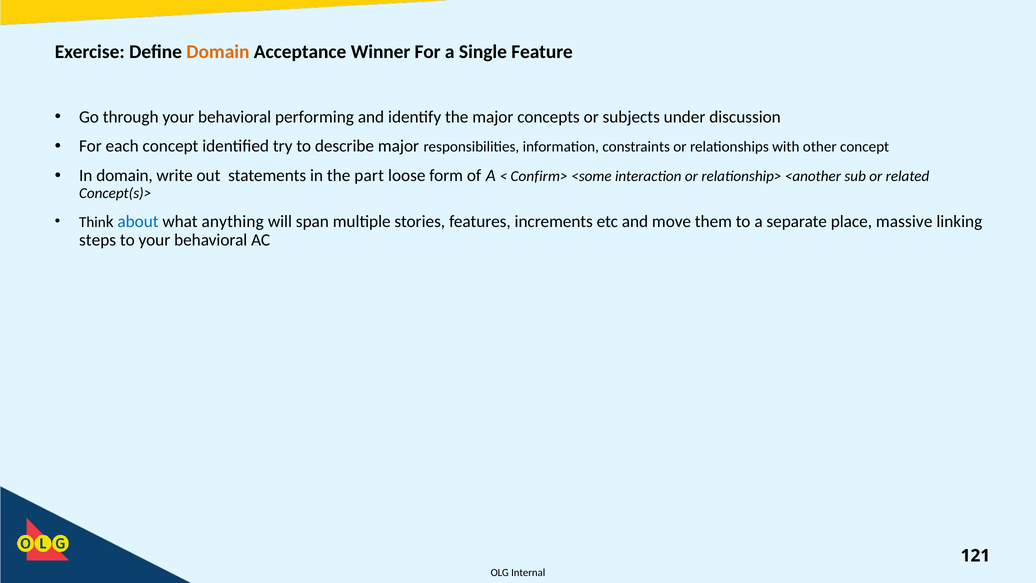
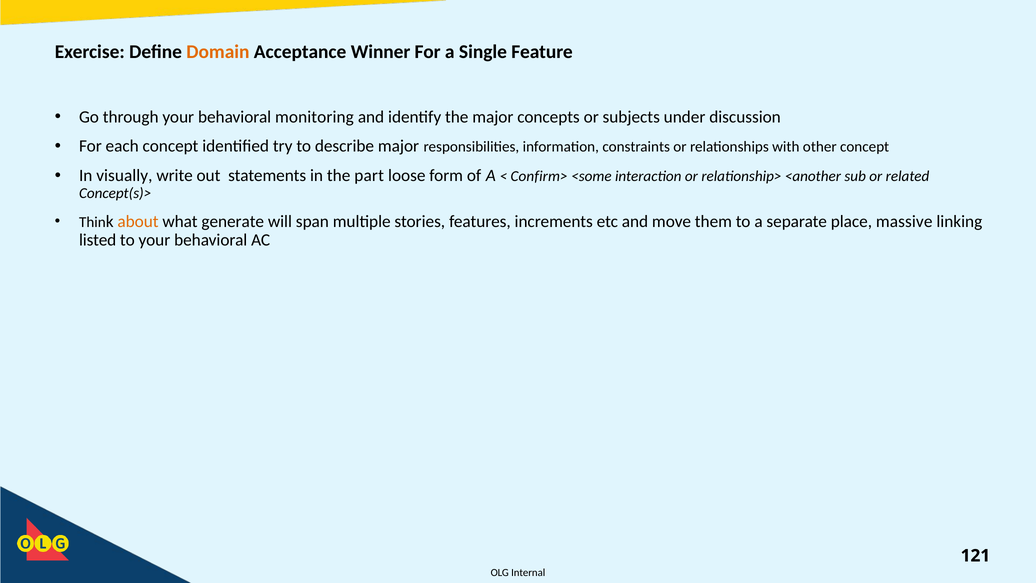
performing: performing -> monitoring (314, 117)
In domain: domain -> visually (124, 176)
about colour: blue -> orange (138, 221)
anything: anything -> generate (233, 221)
steps: steps -> listed (98, 240)
